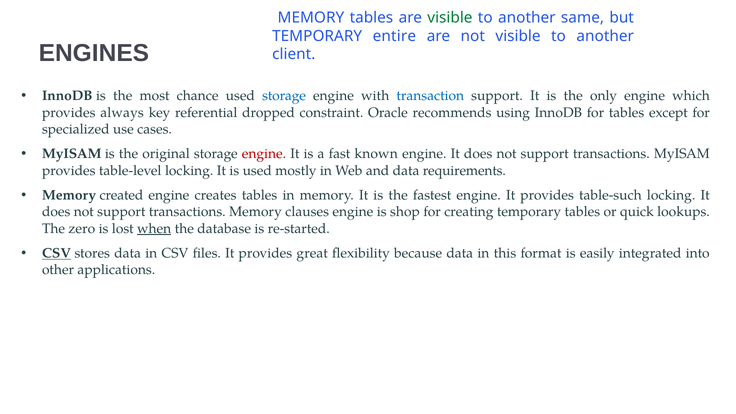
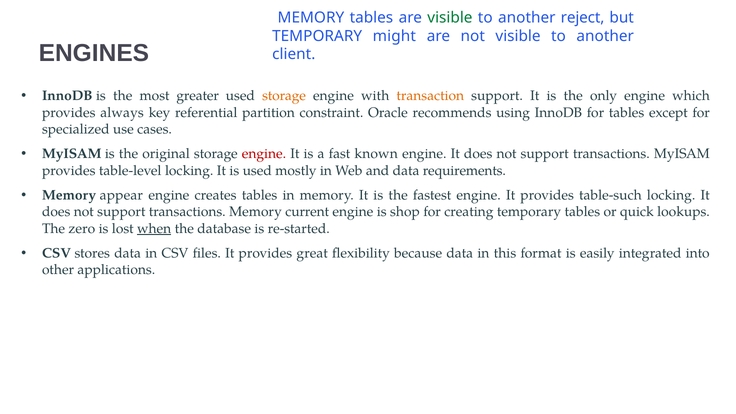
same: same -> reject (583, 18)
entire: entire -> might (394, 36)
chance: chance -> greater (198, 96)
storage colour: blue -> orange (284, 96)
transaction colour: blue -> orange (430, 96)
dropped: dropped -> partition (269, 112)
created: created -> appear (121, 195)
clauses: clauses -> current (307, 212)
CSV underline: present -> none (57, 253)
